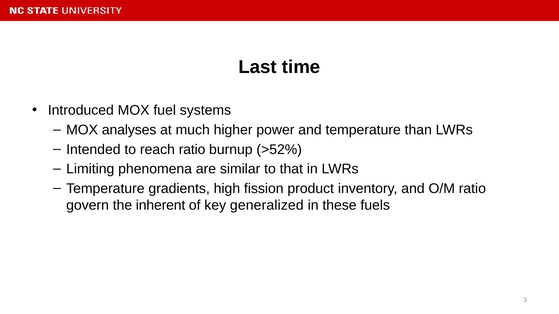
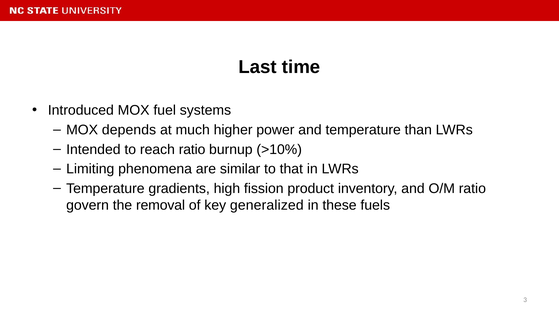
analyses: analyses -> depends (129, 130)
>52%: >52% -> >10% (279, 150)
inherent: inherent -> removal (161, 206)
